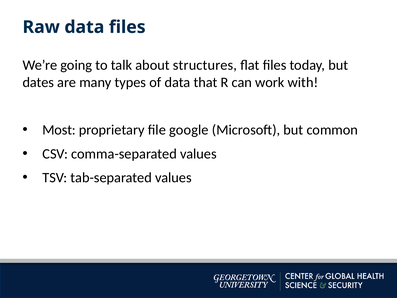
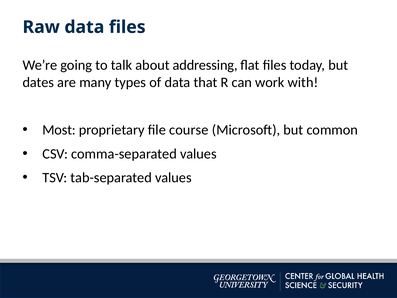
structures: structures -> addressing (205, 65)
google: google -> course (189, 130)
